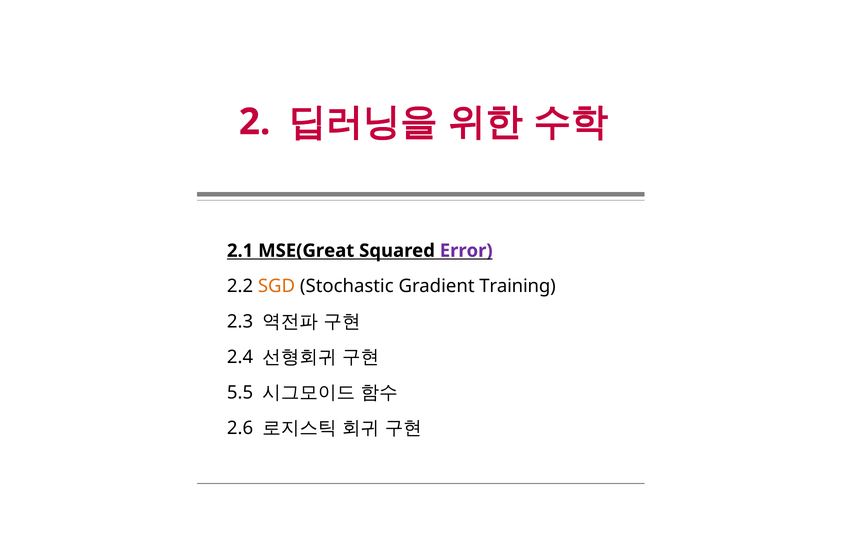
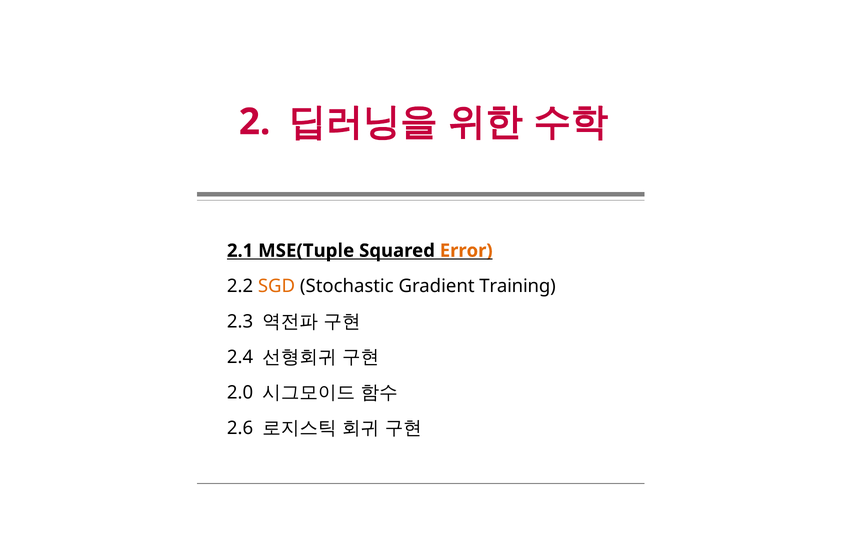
MSE(Great: MSE(Great -> MSE(Tuple (306, 251)
Error colour: purple -> orange (466, 251)
5.5: 5.5 -> 2.0 (240, 393)
